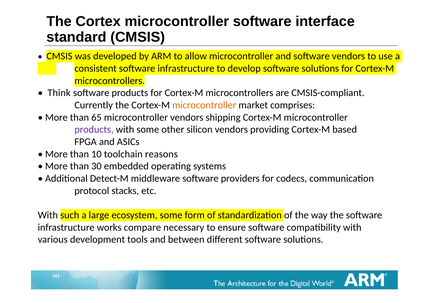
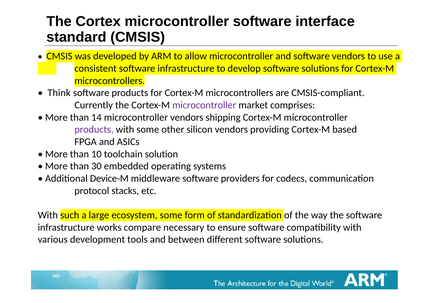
microcontroller colour: orange -> purple (204, 105)
65: 65 -> 14 (96, 117)
reasons: reasons -> solution (162, 154)
Detect-M: Detect-M -> Device-M (109, 179)
